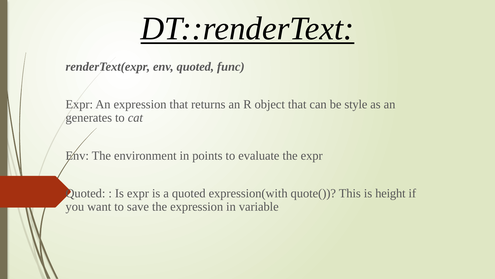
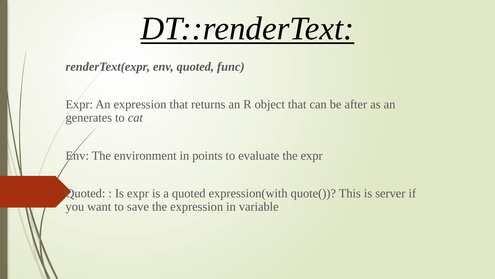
style: style -> after (356, 104)
height: height -> server (390, 193)
